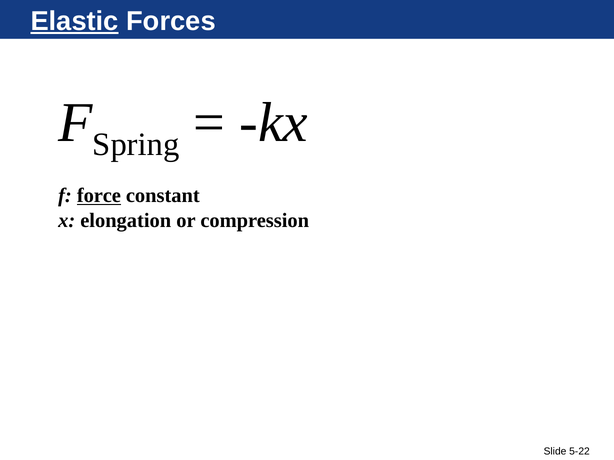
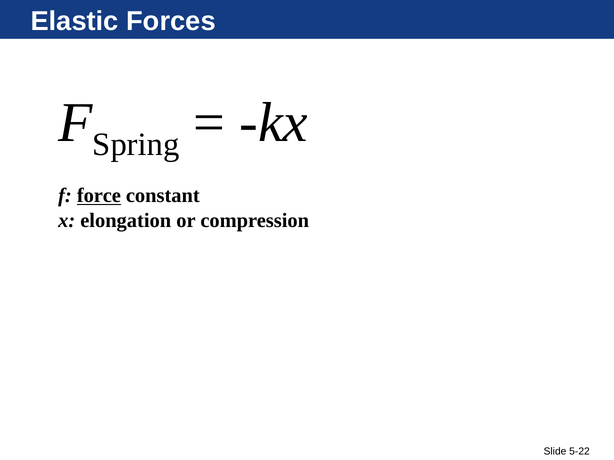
Elastic underline: present -> none (75, 21)
